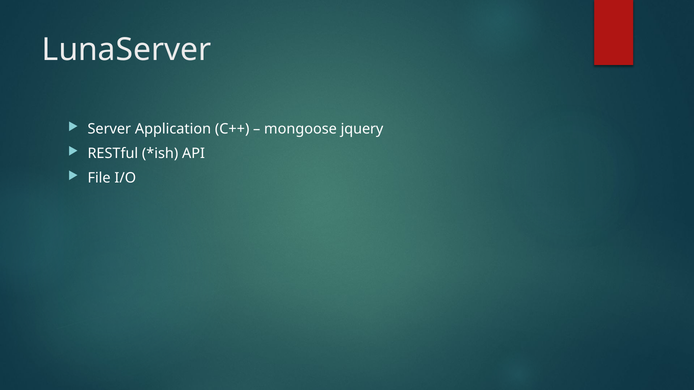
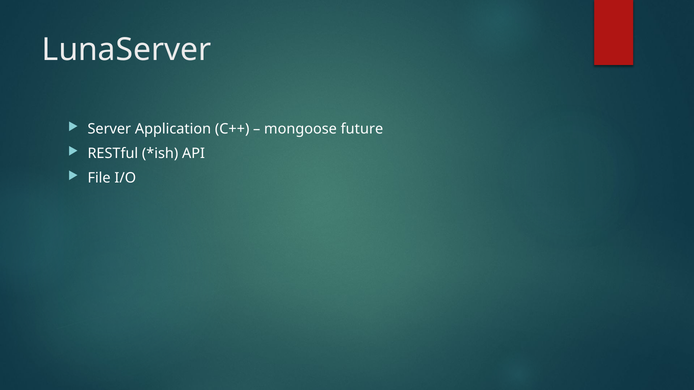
jquery: jquery -> future (362, 129)
